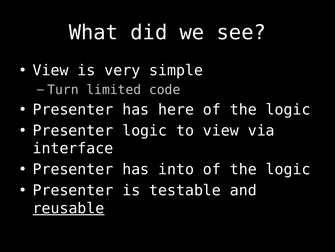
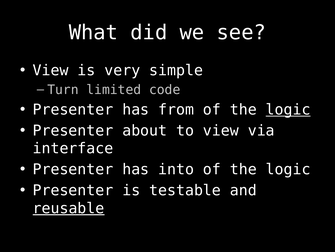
here: here -> from (176, 109)
logic underline: none -> present (288, 109)
Presenter logic: logic -> about (145, 130)
